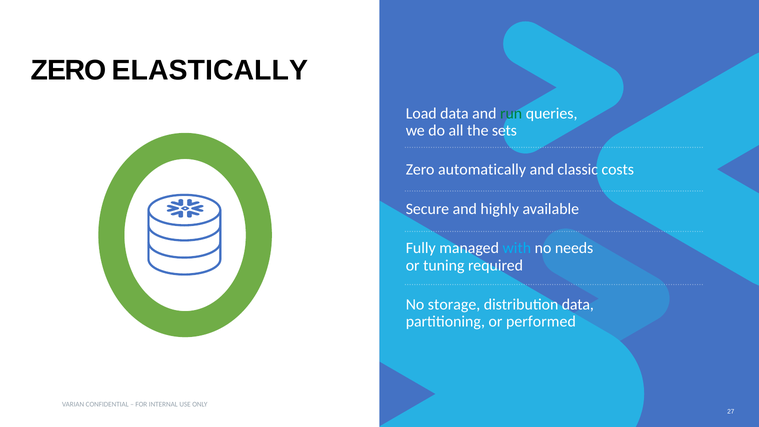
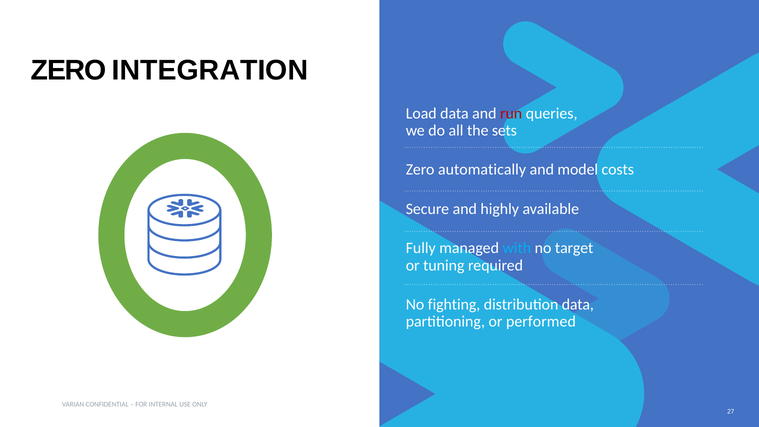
ELASTICALLY: ELASTICALLY -> INTEGRATION (210, 70)
run colour: green -> red (511, 113)
classic: classic -> model (578, 170)
needs: needs -> target (574, 248)
storage: storage -> fighting (454, 305)
